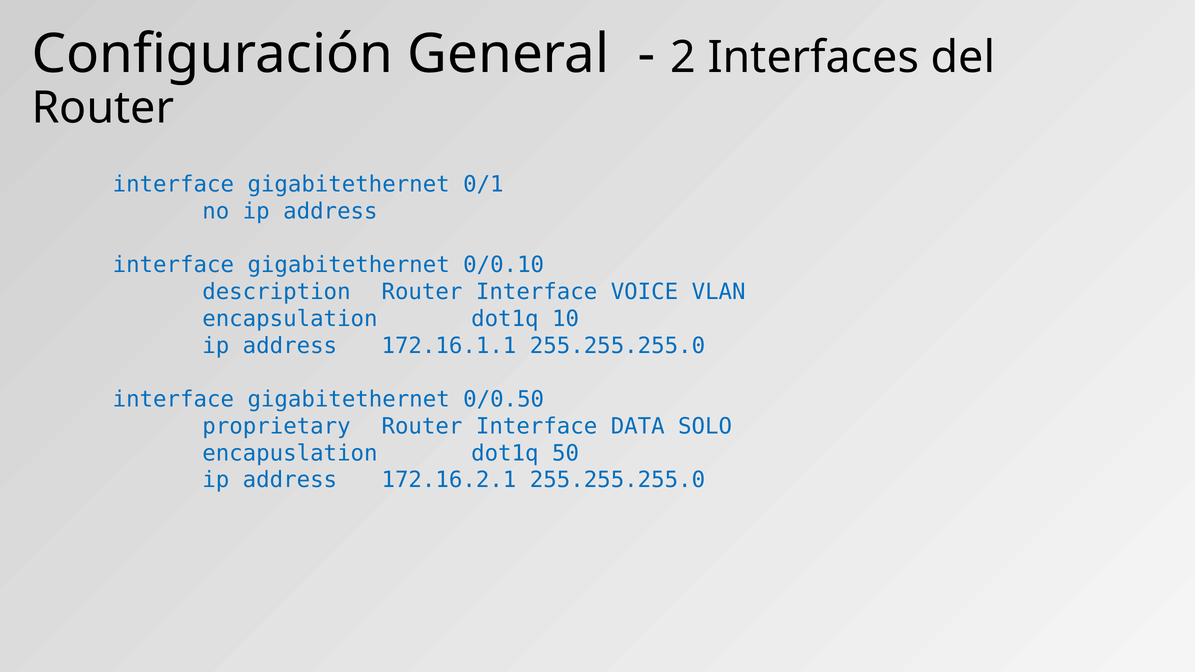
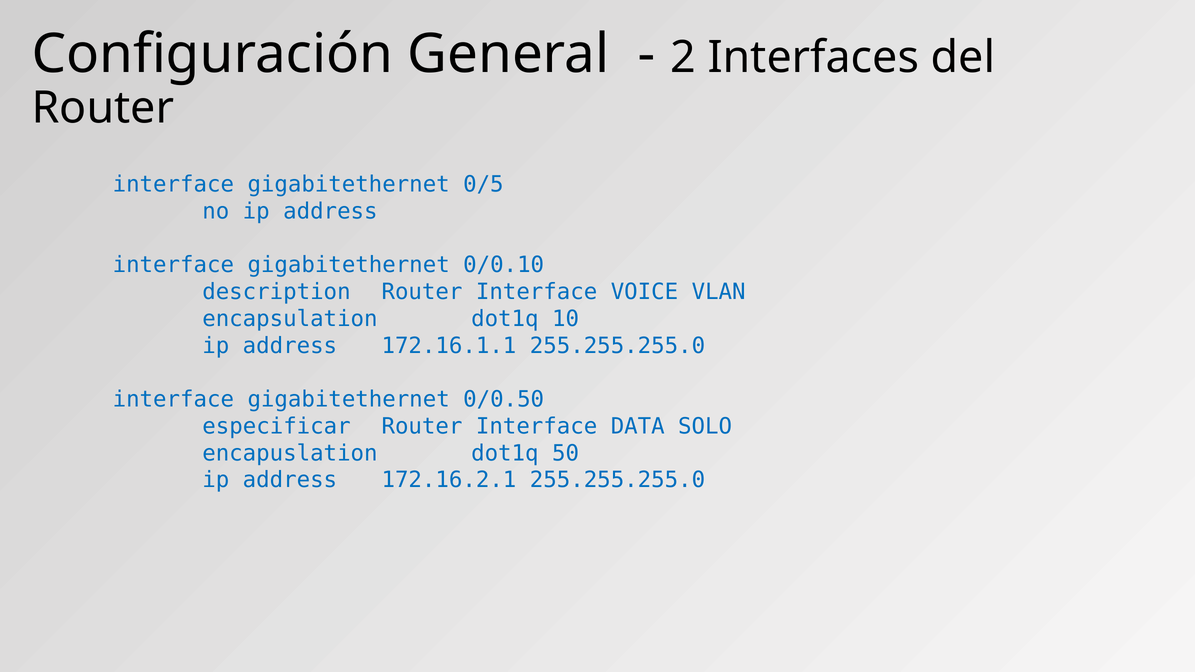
0/1: 0/1 -> 0/5 (483, 184)
proprietary: proprietary -> especificar (277, 426)
